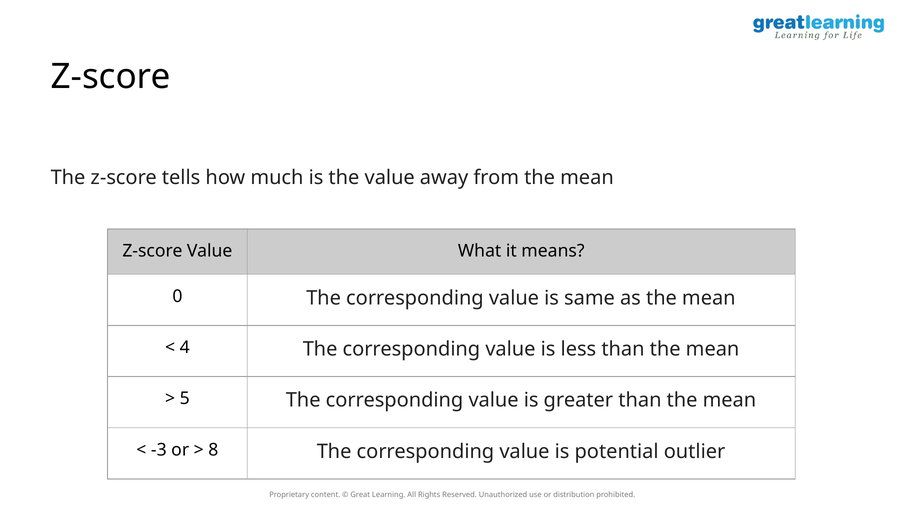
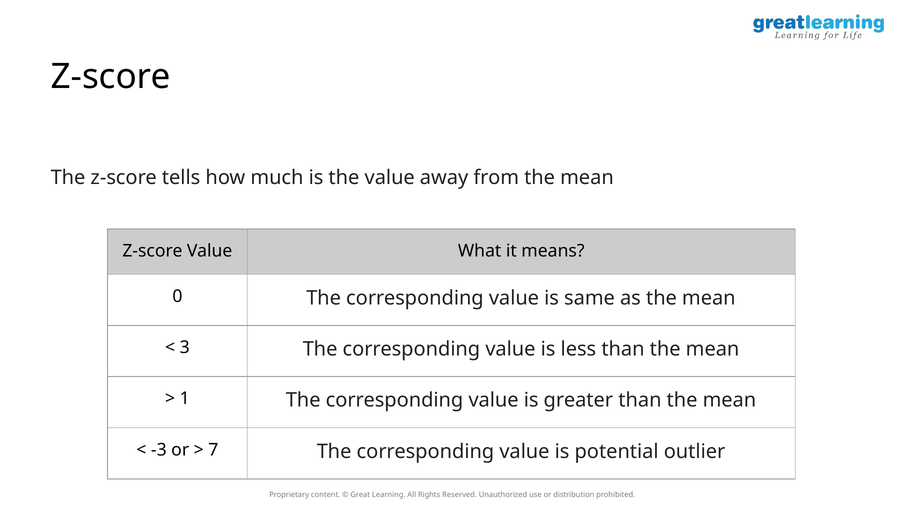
4: 4 -> 3 (185, 347)
5: 5 -> 1 (185, 399)
8: 8 -> 7 (213, 450)
